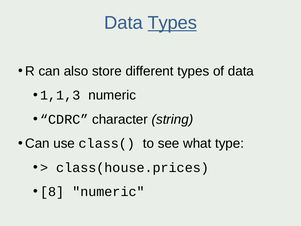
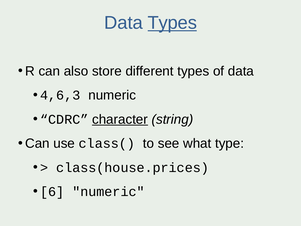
1,1,3: 1,1,3 -> 4,6,3 (60, 95)
character underline: none -> present (120, 119)
8: 8 -> 6 (52, 192)
